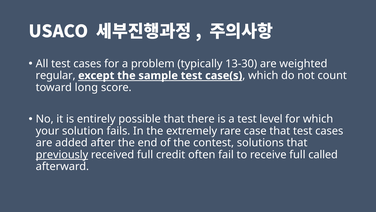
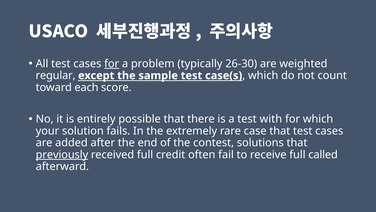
for underline: none -> present (112, 64)
13-30: 13-30 -> 26-30 (241, 64)
long: long -> each (86, 87)
level: level -> with (271, 119)
